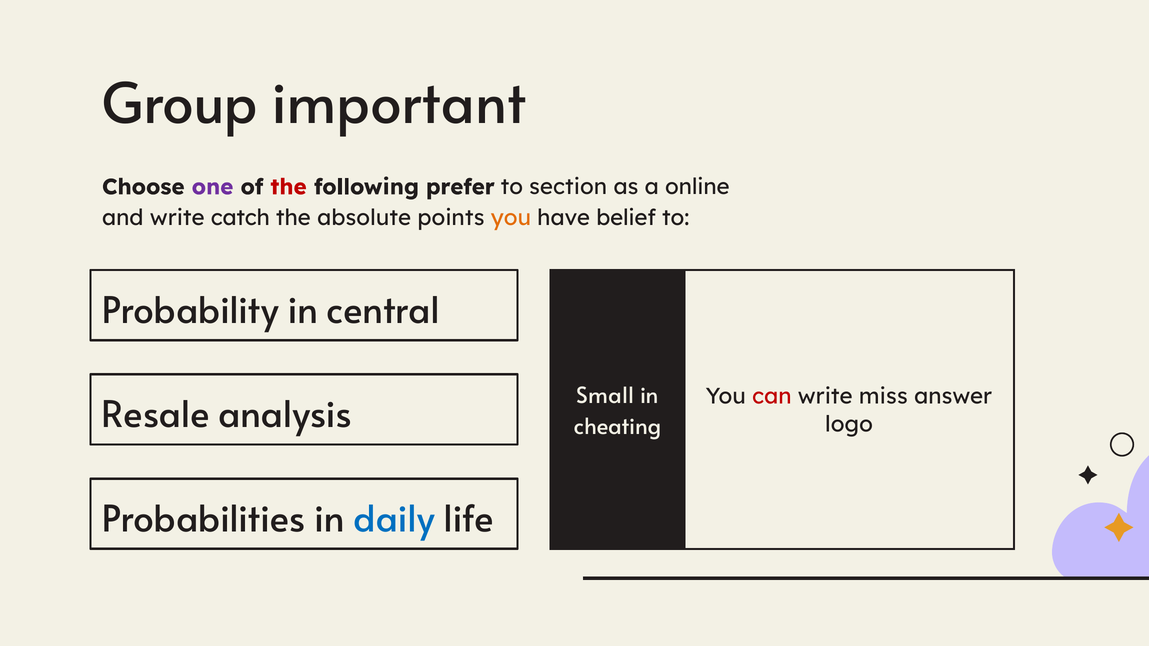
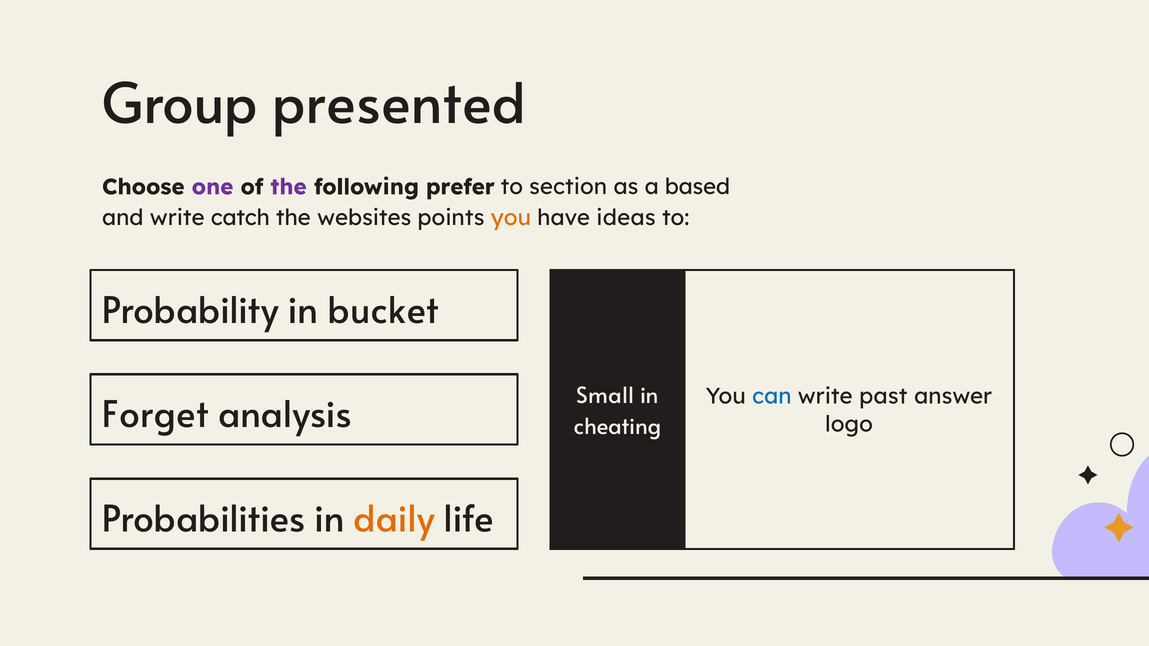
important: important -> presented (399, 105)
the colour: red -> purple (289, 187)
online: online -> based (697, 187)
absolute: absolute -> websites (364, 218)
belief: belief -> ideas (626, 218)
central: central -> bucket (383, 311)
can colour: red -> blue (772, 397)
miss: miss -> past (883, 397)
Resale: Resale -> Forget (155, 415)
daily colour: blue -> orange (394, 520)
